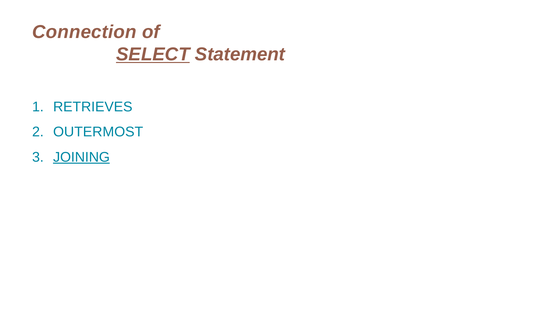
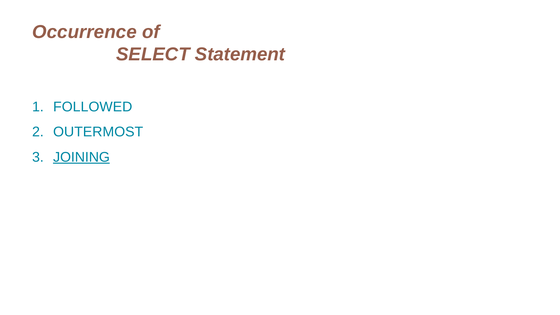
Connection: Connection -> Occurrence (84, 32)
SELECT underline: present -> none (153, 54)
RETRIEVES: RETRIEVES -> FOLLOWED (93, 107)
